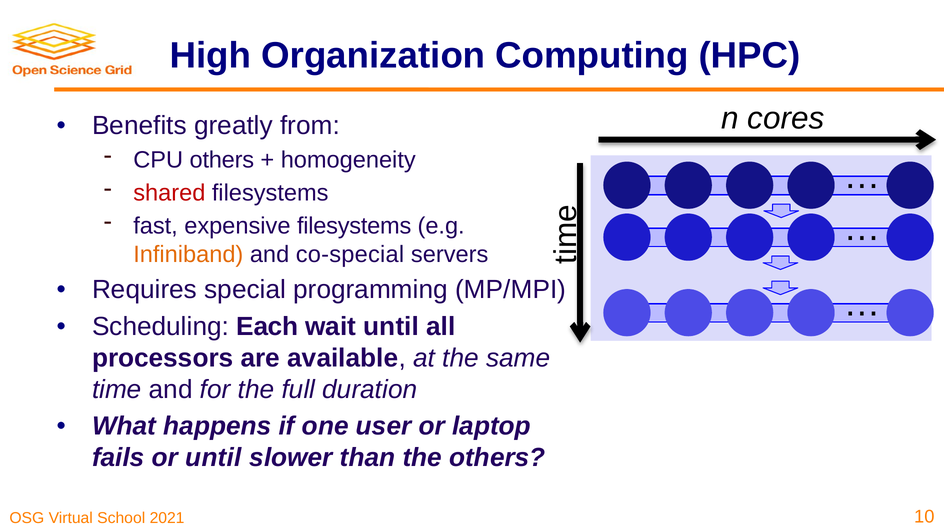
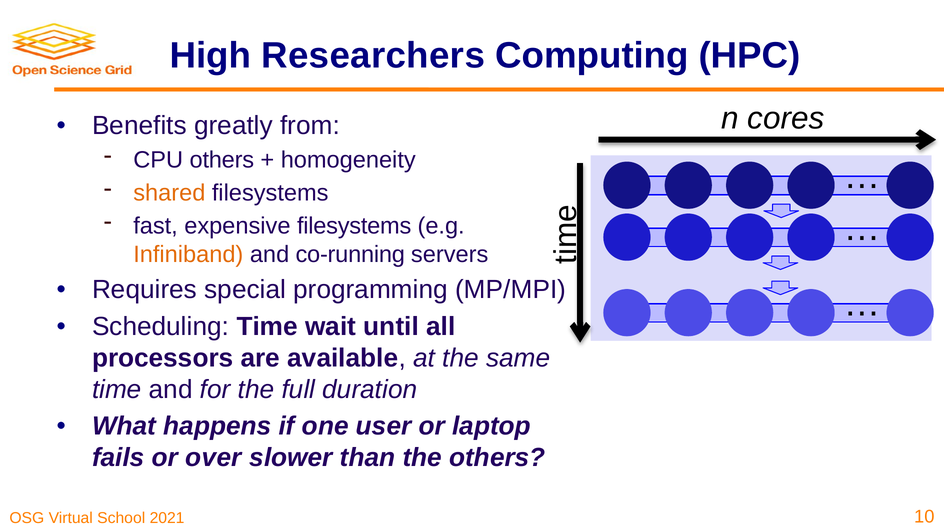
Organization: Organization -> Researchers (373, 56)
shared colour: red -> orange (169, 193)
co-special: co-special -> co-running (350, 254)
Scheduling Each: Each -> Time (267, 326)
or until: until -> over (213, 458)
